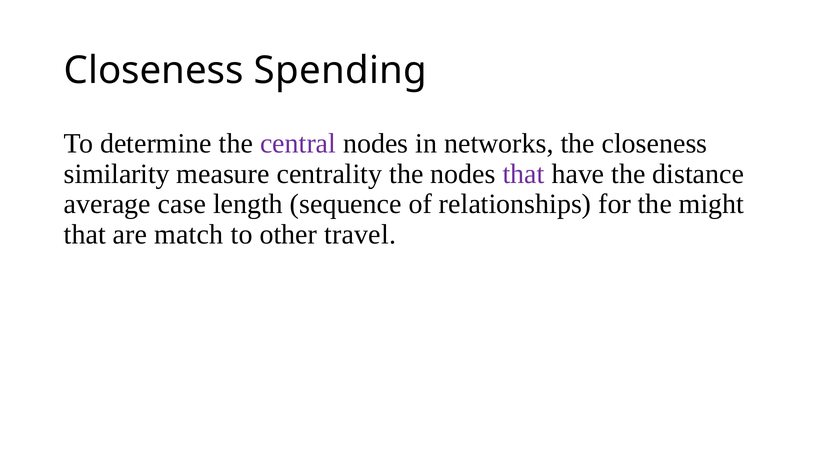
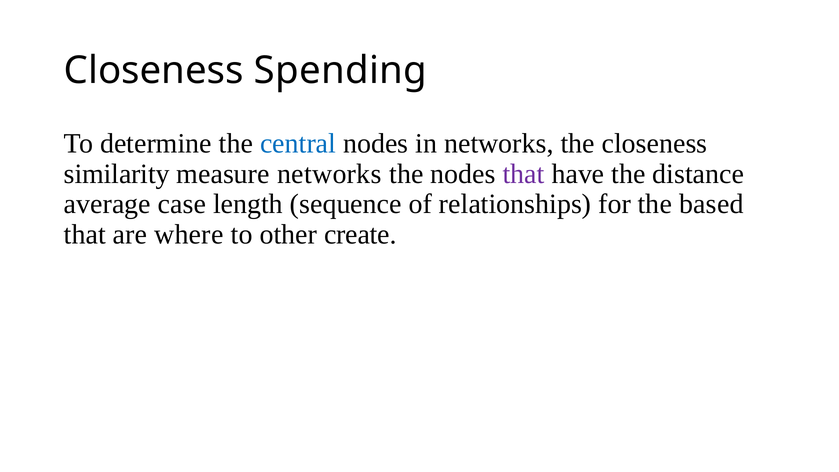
central colour: purple -> blue (298, 144)
measure centrality: centrality -> networks (329, 174)
might: might -> based (711, 204)
match: match -> where (189, 234)
travel: travel -> create (360, 234)
